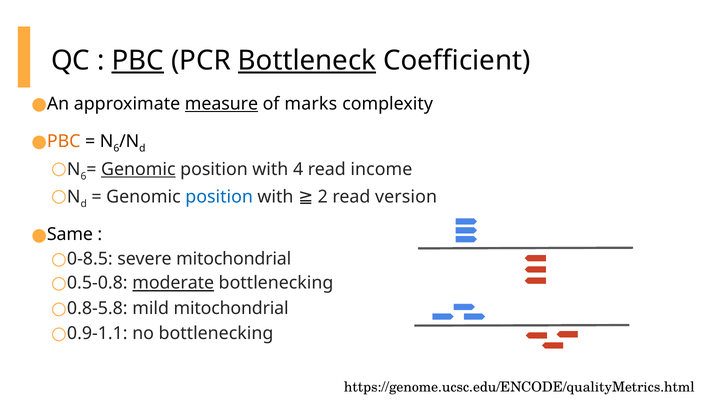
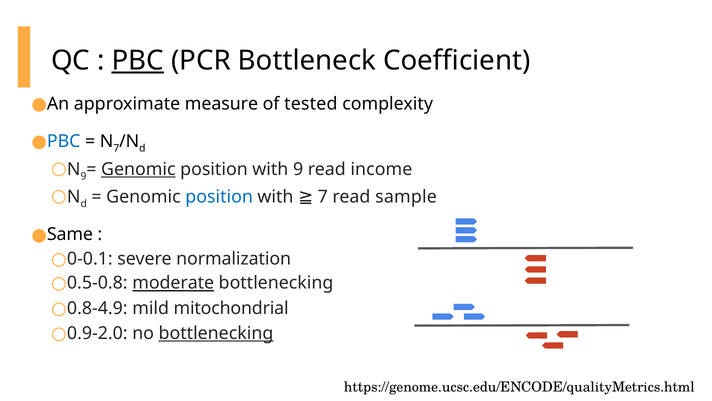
Bottleneck underline: present -> none (307, 61)
measure underline: present -> none (221, 104)
marks: marks -> tested (311, 104)
PBC colour: orange -> blue (64, 141)
6: 6 -> 7 (116, 148)
6: 6 -> 9 (83, 176)
with 4: 4 -> 9 (298, 169)
with 2: 2 -> 7 (323, 197)
version: version -> sample (406, 197)
0-8.5: 0-8.5 -> 0-0.1 (90, 259)
severe mitochondrial: mitochondrial -> normalization (234, 259)
0.8-5.8: 0.8-5.8 -> 0.8-4.9 (97, 308)
0.9-1.1: 0.9-1.1 -> 0.9-2.0 (97, 333)
bottlenecking underline: none -> present (216, 333)
